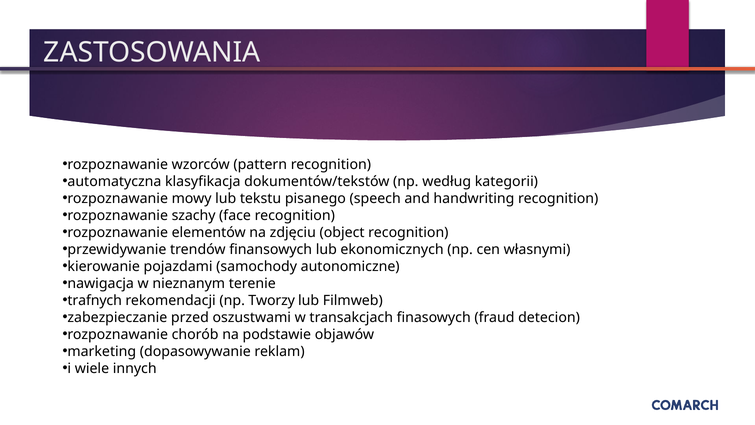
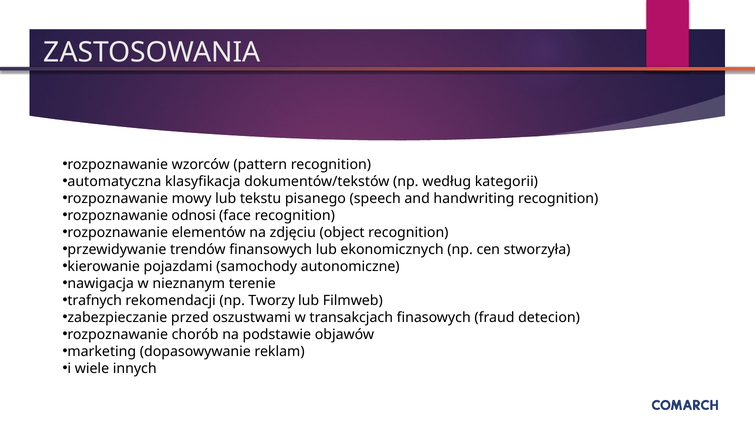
szachy: szachy -> odnosi (194, 215)
własnymi: własnymi -> stworzyła (537, 249)
